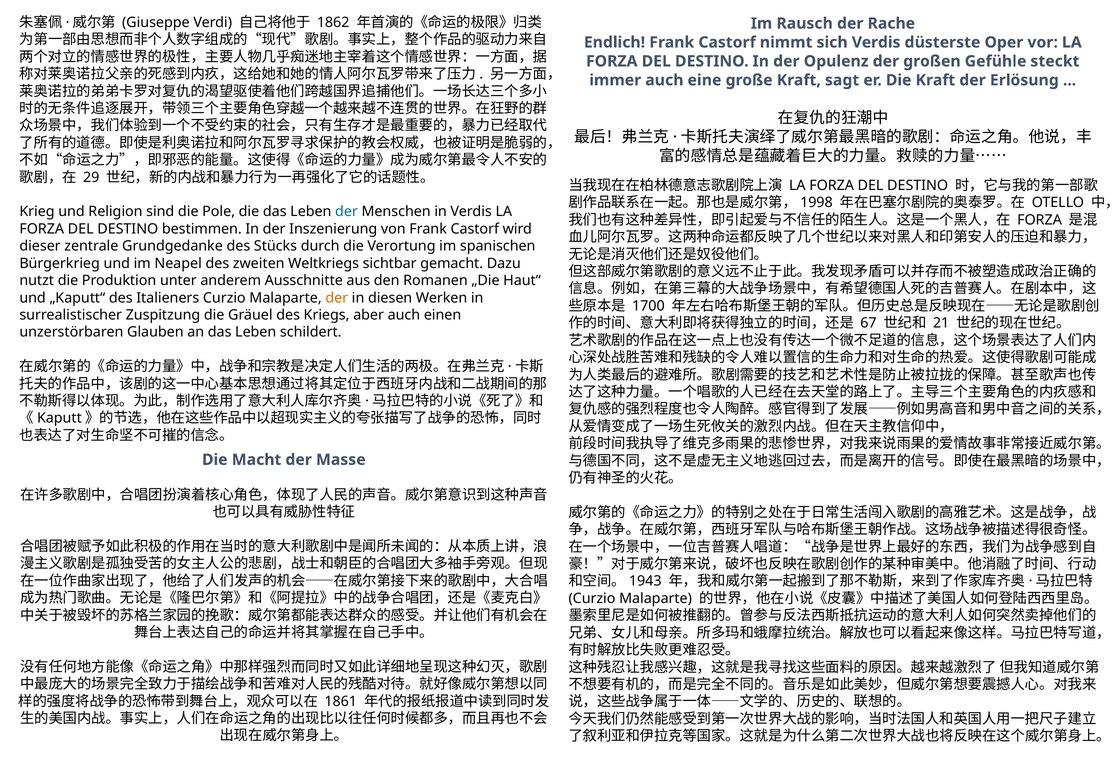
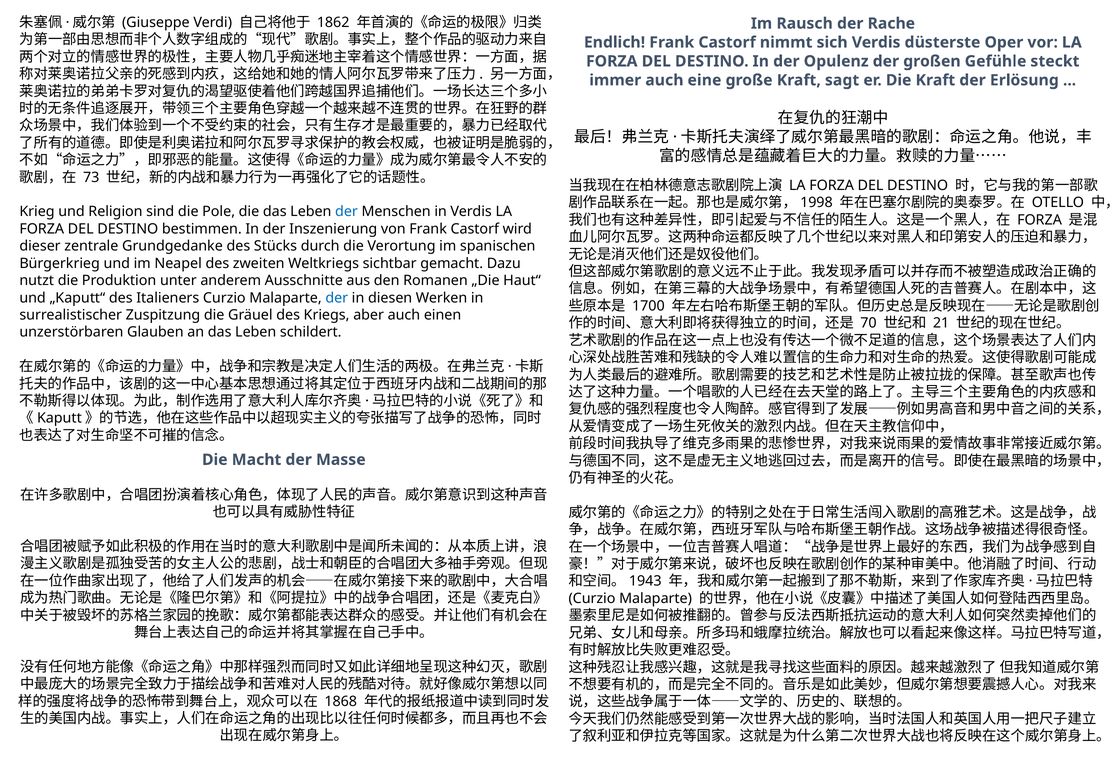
29: 29 -> 73 (91, 177)
der colour: orange -> blue (337, 298)
67: 67 -> 70 (868, 323)
1861: 1861 -> 1868 (341, 702)
